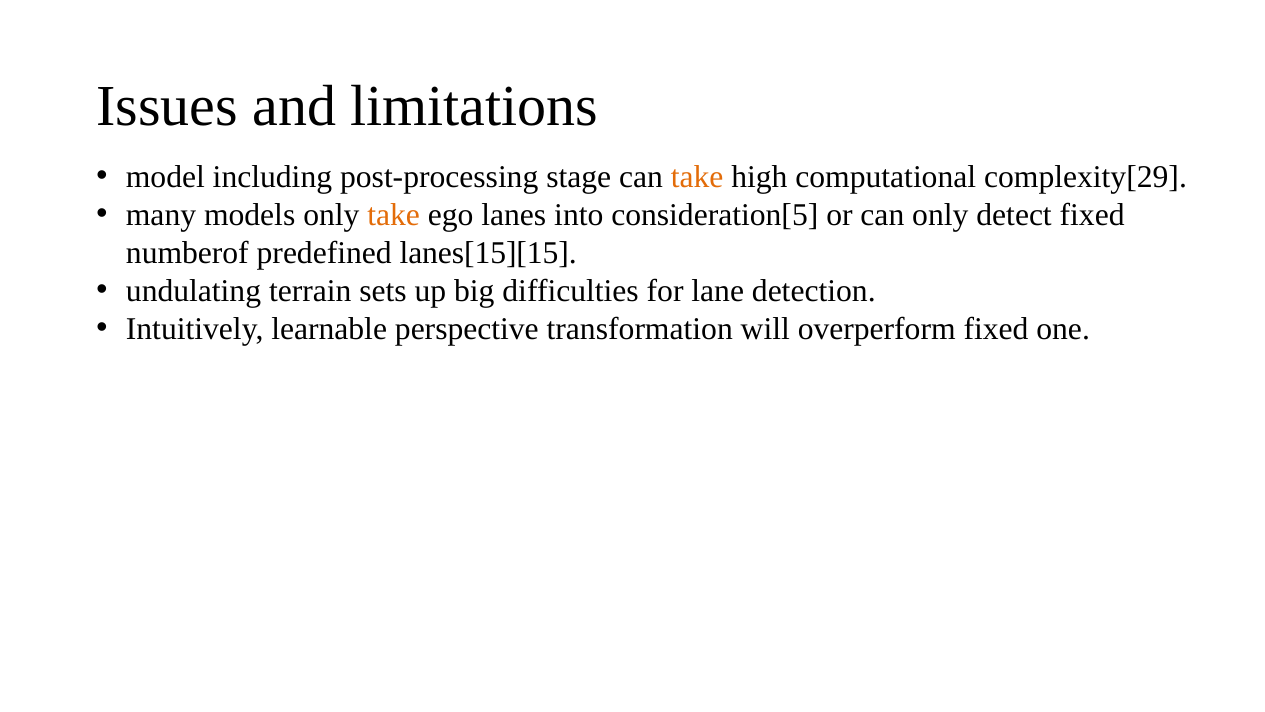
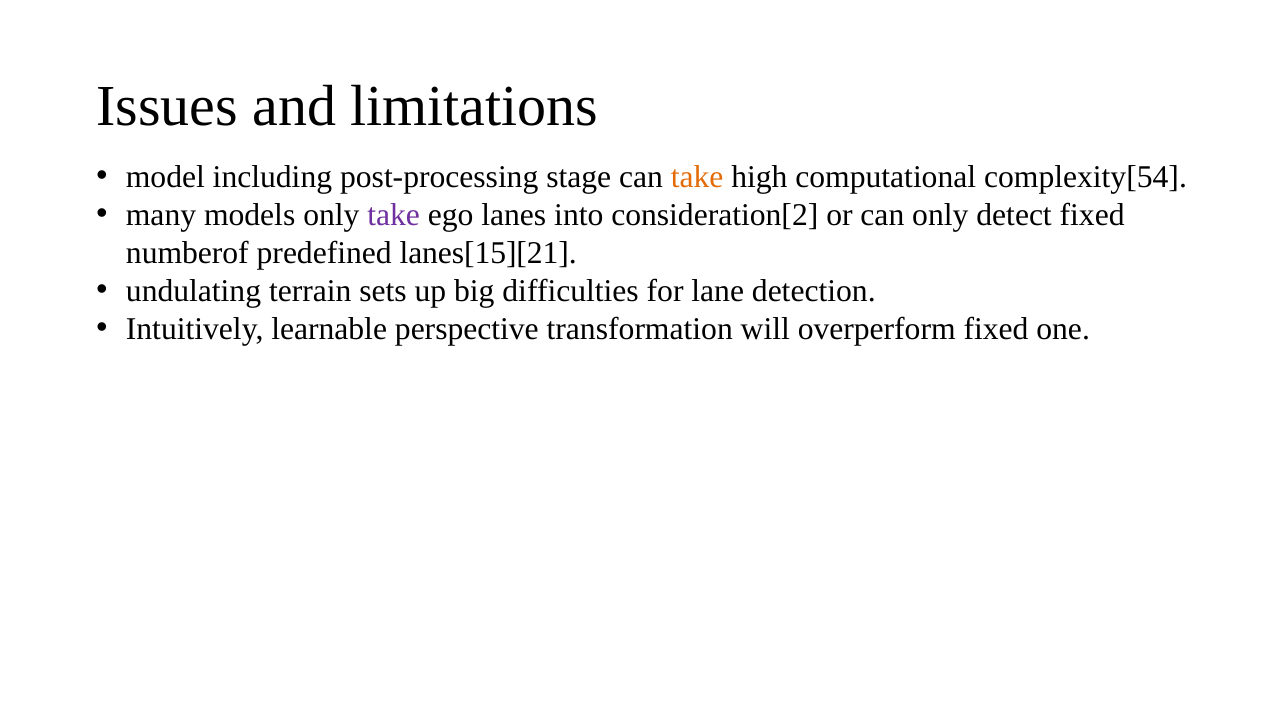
complexity[29: complexity[29 -> complexity[54 (1086, 177)
take colour: orange -> purple (394, 215)
consideration[5: consideration[5 -> consideration[2 (715, 215)
lanes[15][15: lanes[15][15 -> lanes[15][21 (488, 252)
